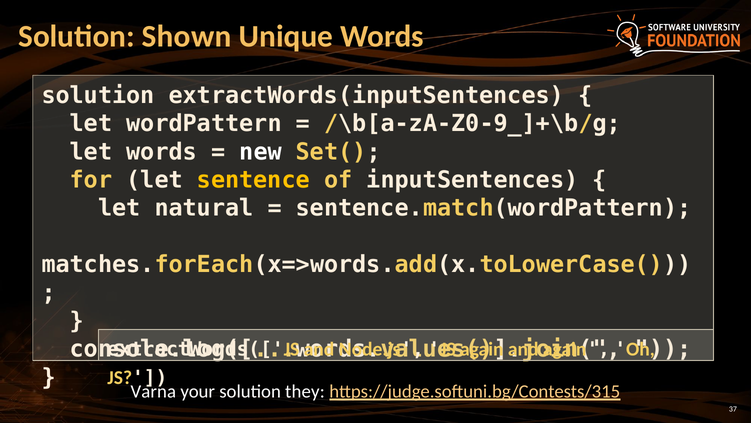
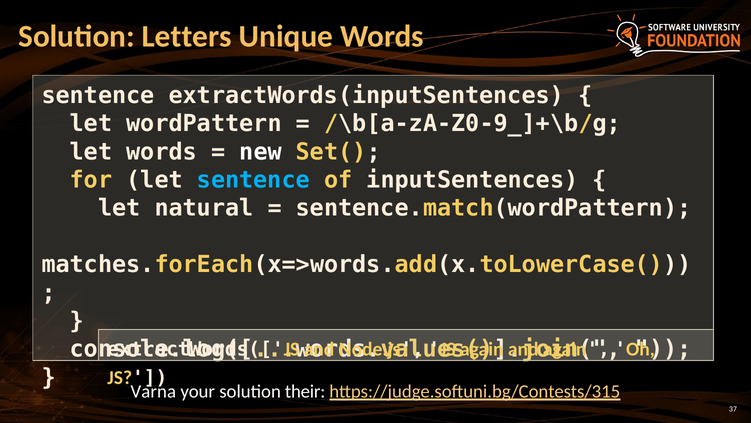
Shown: Shown -> Letters (187, 36)
solution: solution -> sentence (98, 95)
sentence colour: yellow -> light blue (253, 180)
they: they -> their (305, 391)
